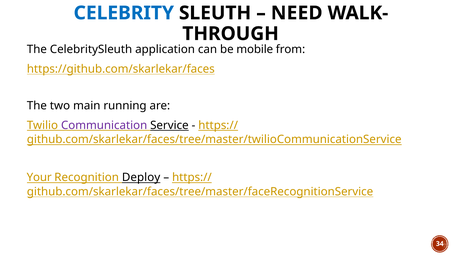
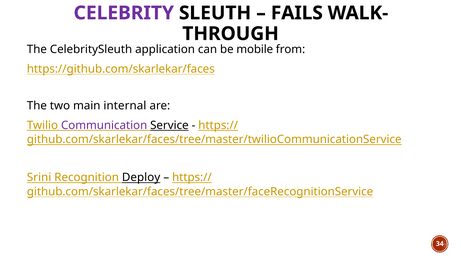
CELEBRITY colour: blue -> purple (124, 13)
NEED: NEED -> FAILS (297, 13)
running: running -> internal (125, 106)
Your: Your -> Srini (39, 178)
